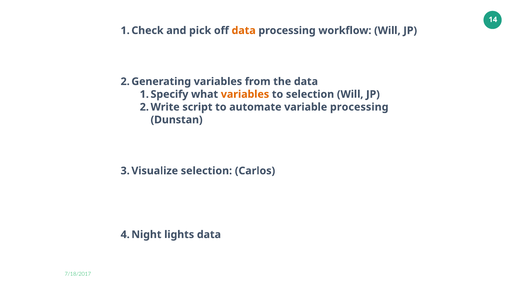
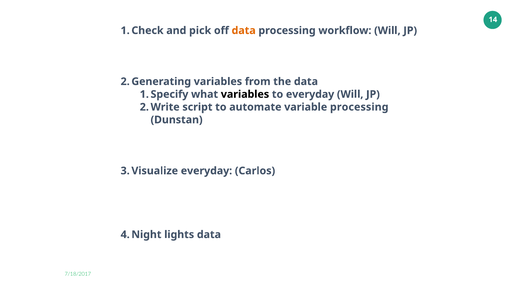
variables colour: orange -> black (245, 94)
to selection: selection -> everyday (310, 94)
selection: selection -> everyday (206, 171)
